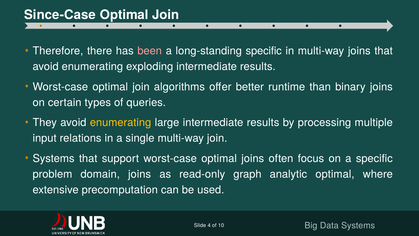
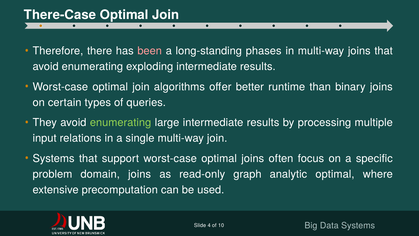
Since-Case: Since-Case -> There-Case (60, 15)
long-standing specific: specific -> phases (264, 51)
enumerating colour: yellow -> light green (121, 122)
